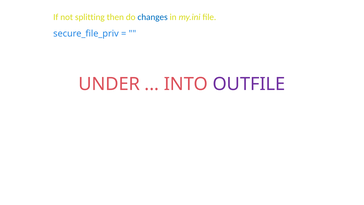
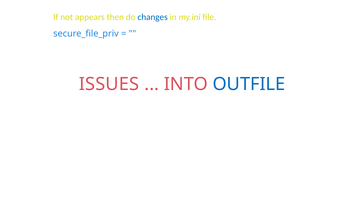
splitting: splitting -> appears (90, 17)
UNDER: UNDER -> ISSUES (109, 84)
OUTFILE colour: purple -> blue (249, 84)
